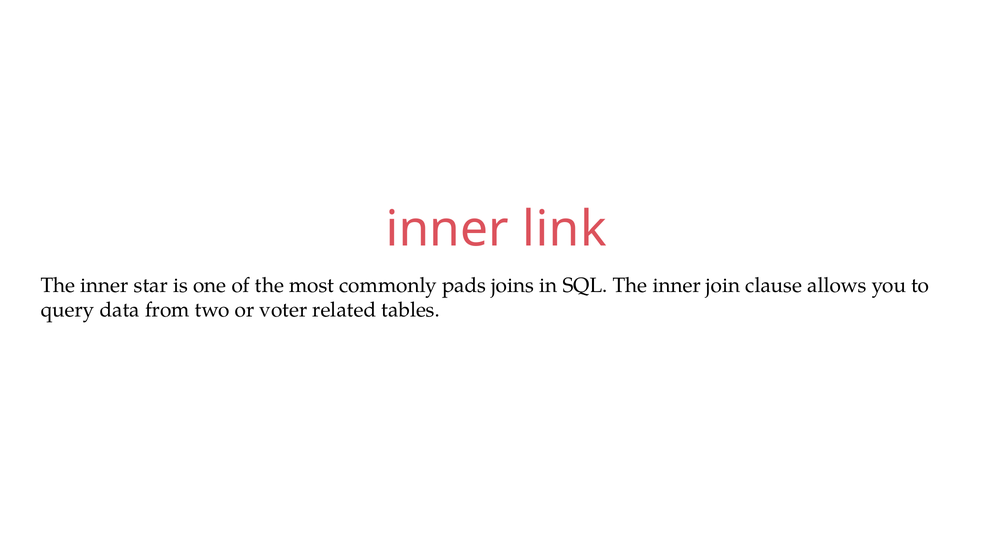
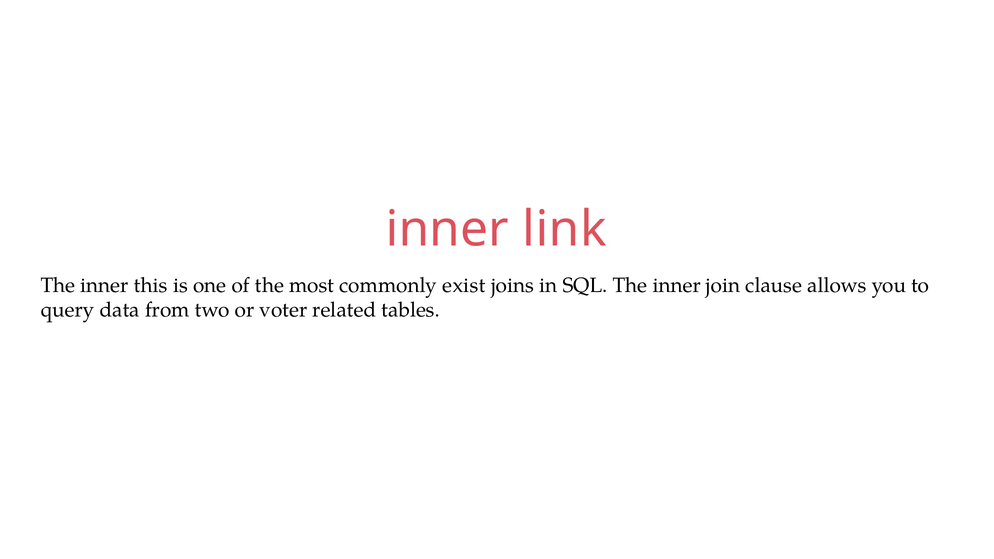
star: star -> this (151, 285)
pads: pads -> exist (464, 285)
